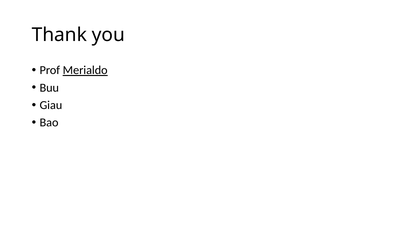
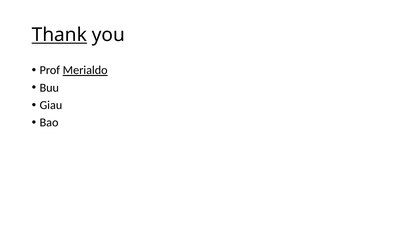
Thank underline: none -> present (59, 35)
